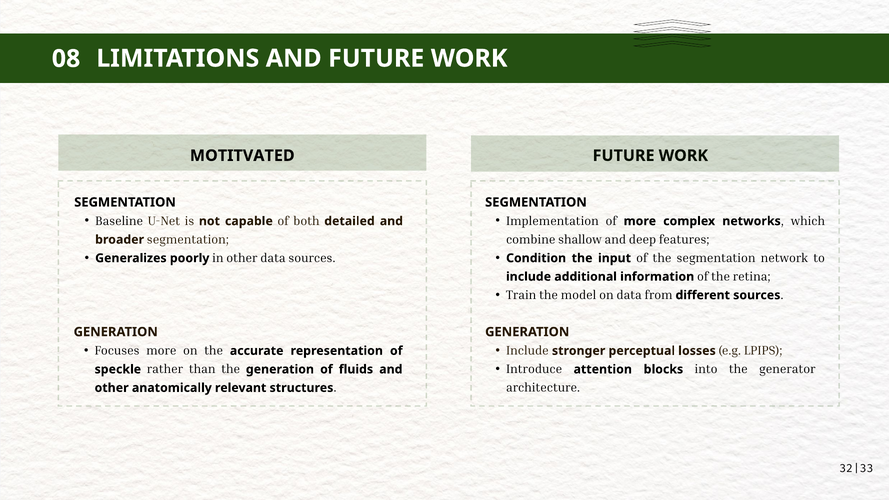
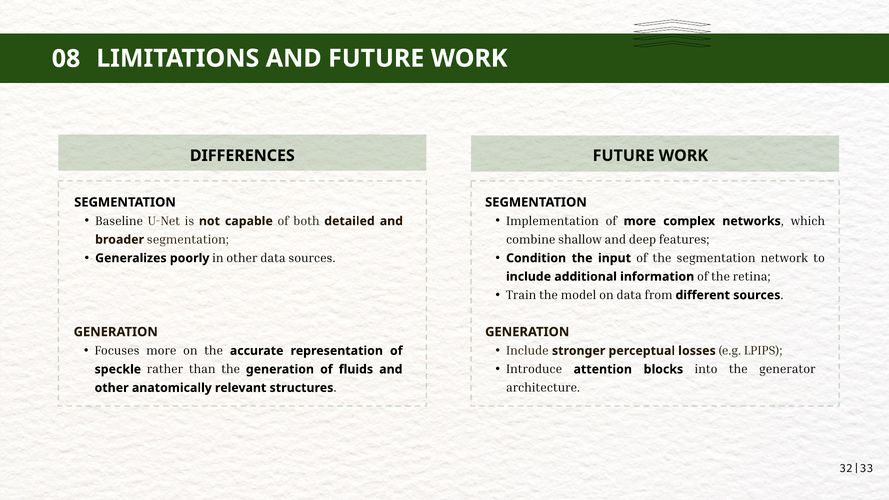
MOTITVATED: MOTITVATED -> DIFFERENCES (242, 156)
